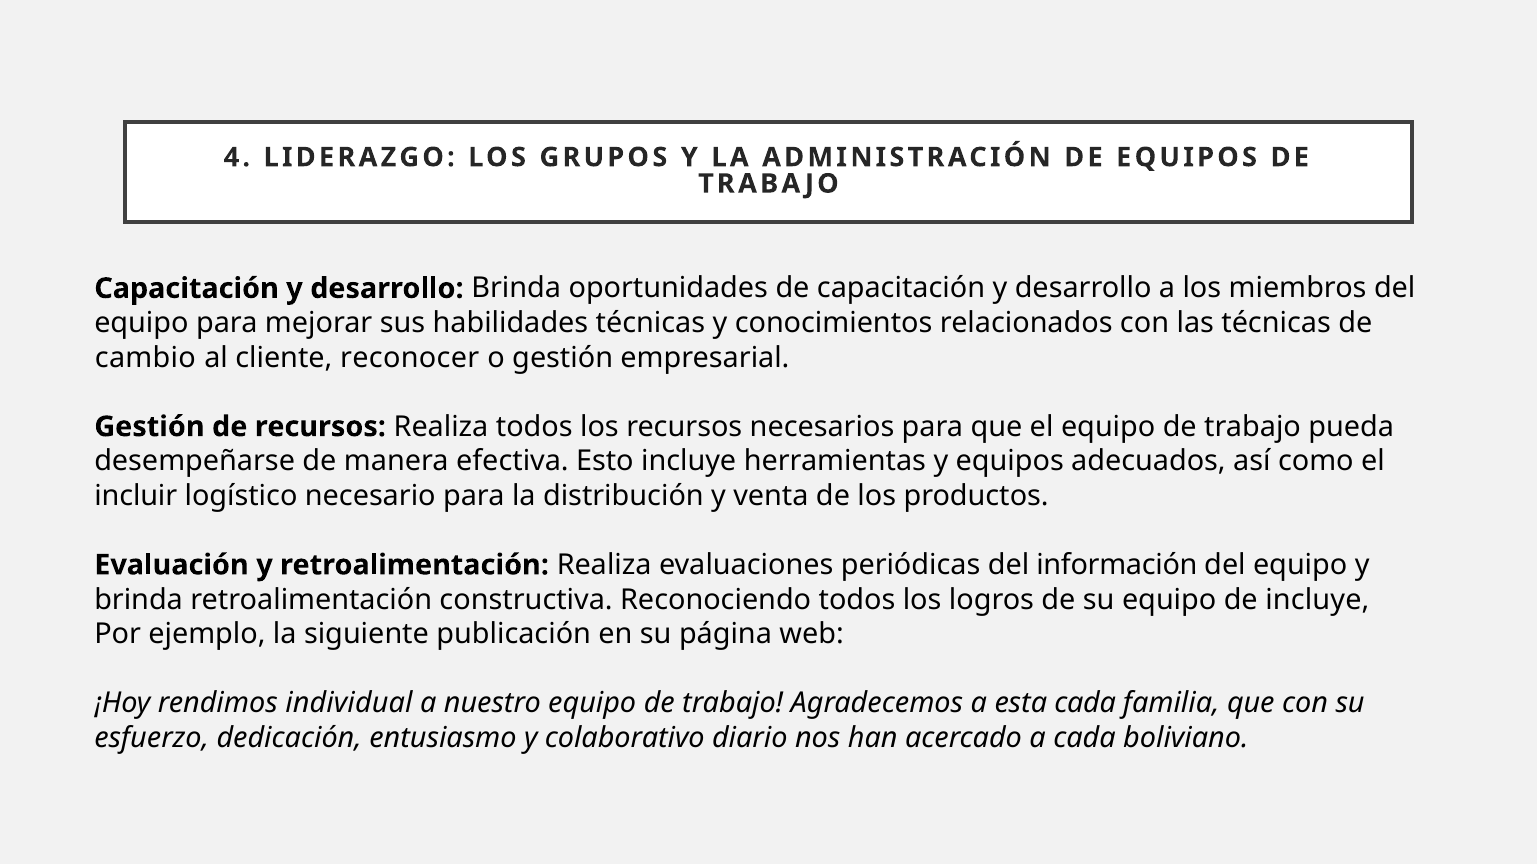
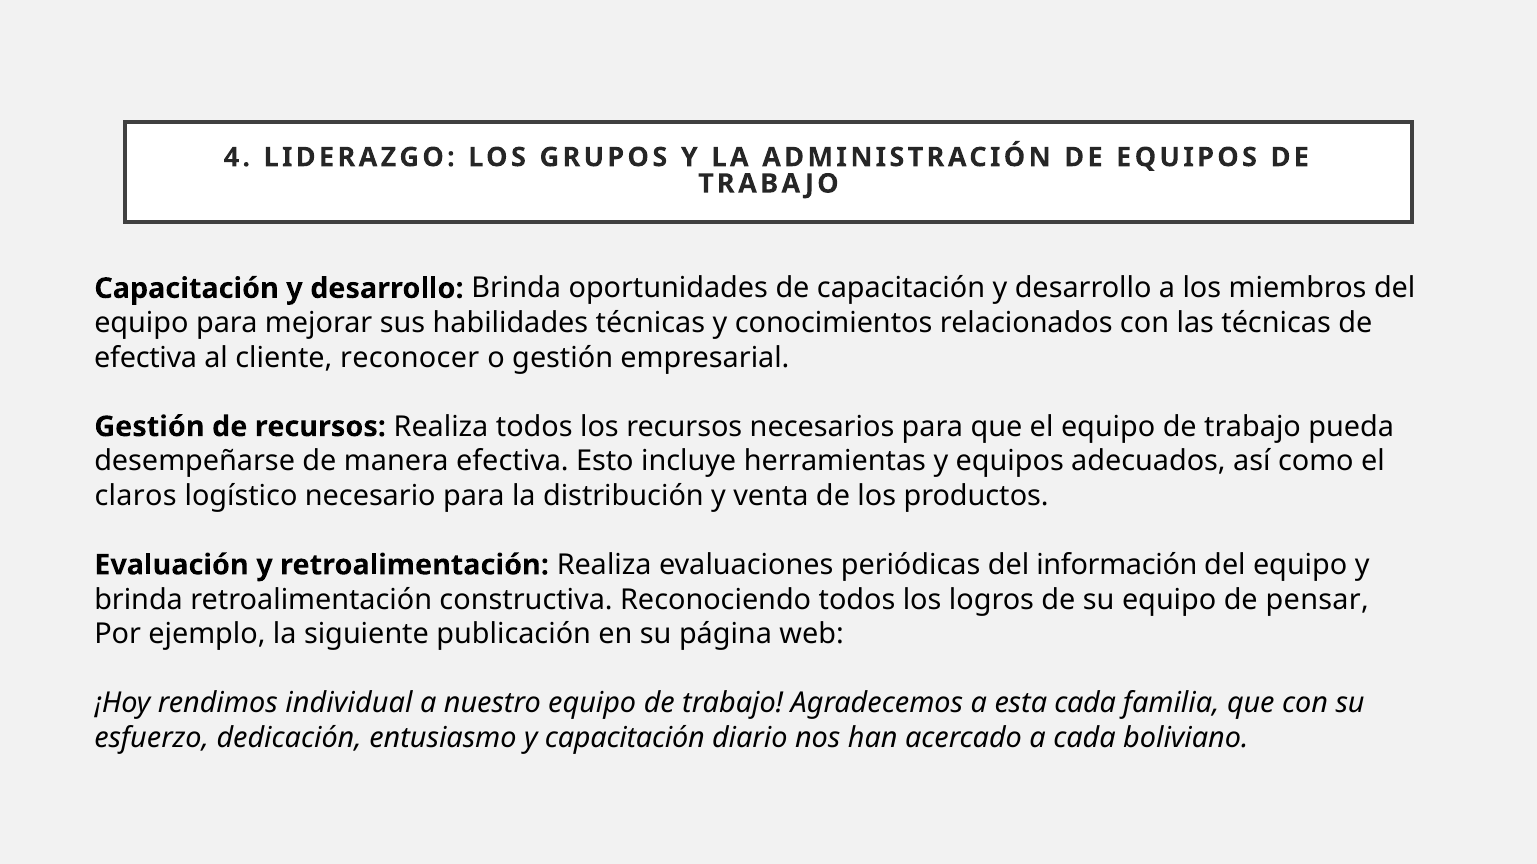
cambio: cambio -> efectiva (146, 358)
incluir: incluir -> claros (136, 496)
de incluye: incluye -> pensar (1317, 600)
y colaborativo: colaborativo -> capacitación (625, 738)
